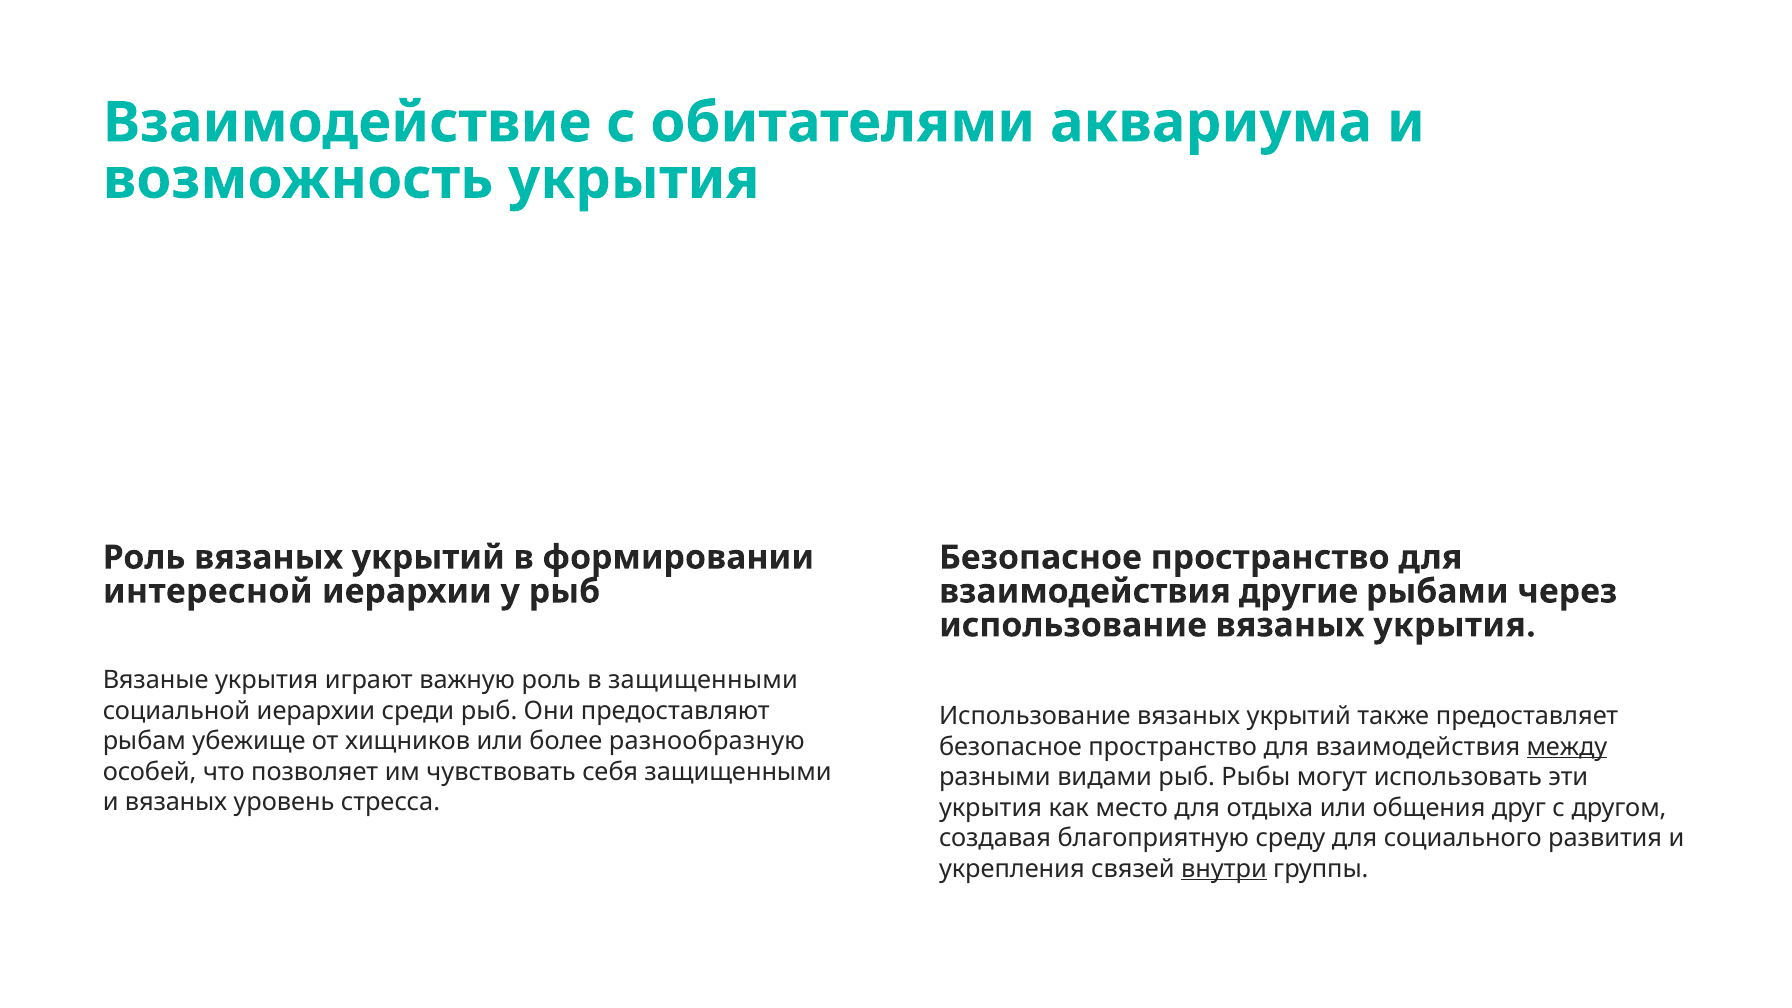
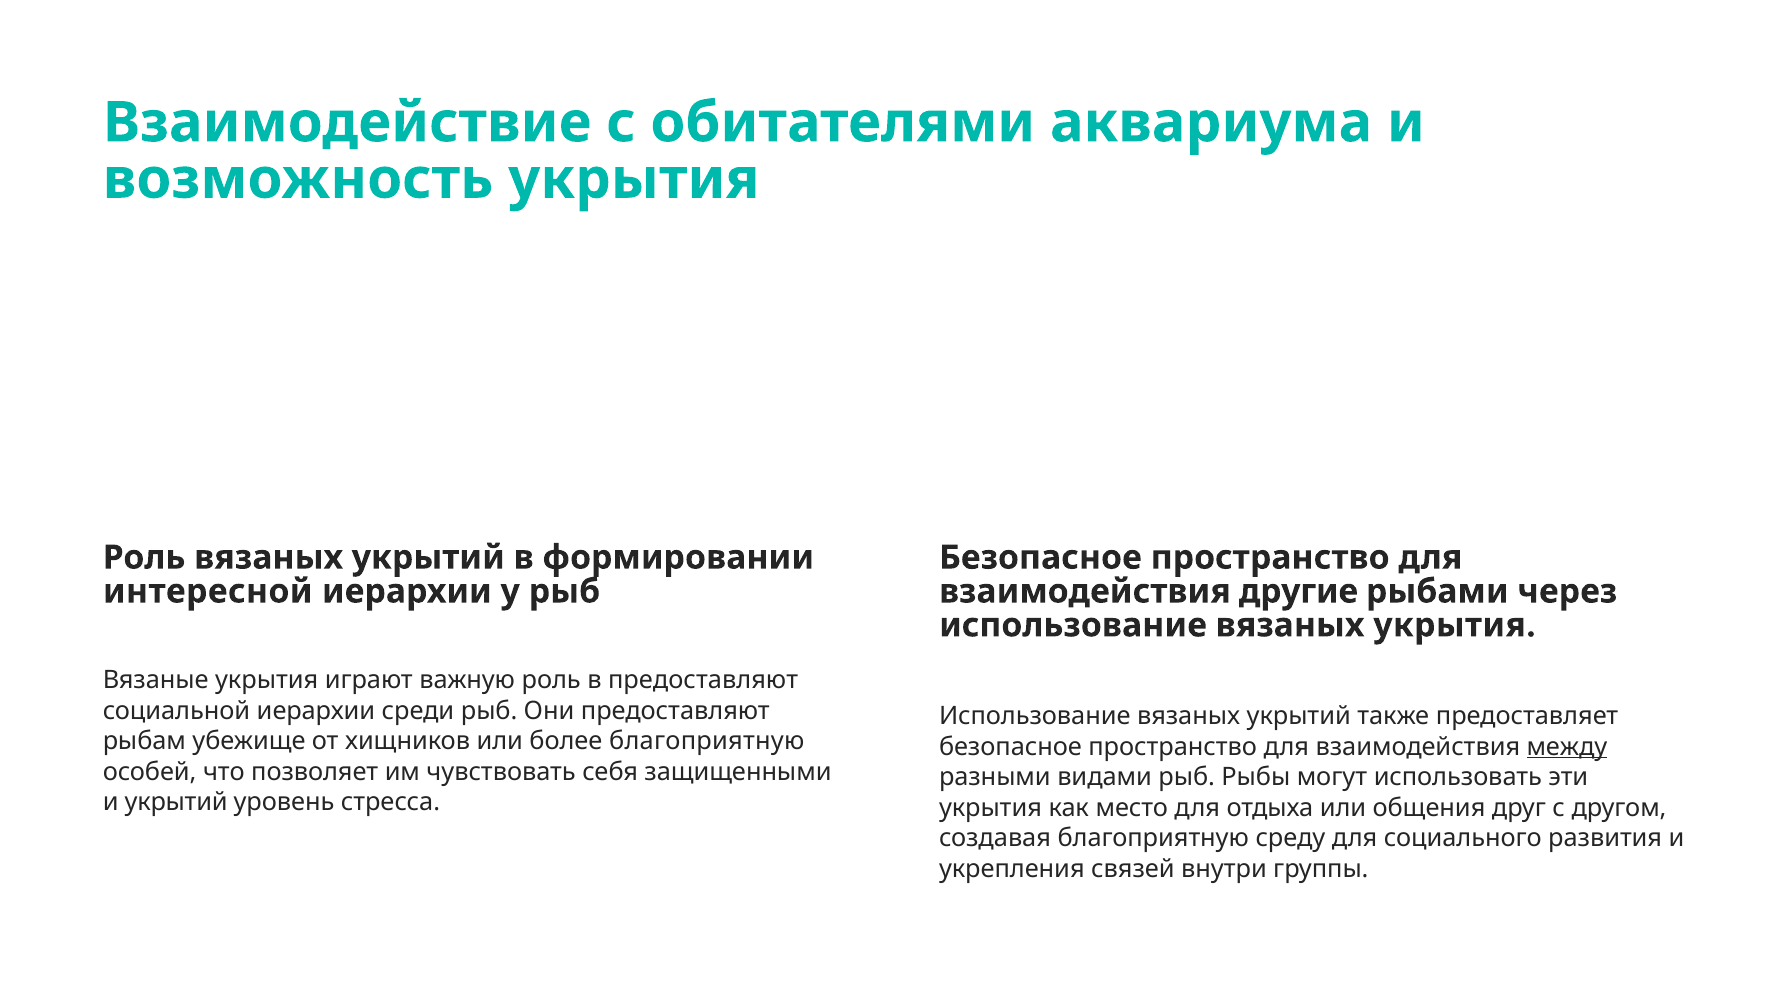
в защищенными: защищенными -> предоставляют (703, 680)
более разнообразную: разнообразную -> благоприятную (707, 741)
и вязаных: вязаных -> укрытий (176, 802)
внутри underline: present -> none (1224, 869)
